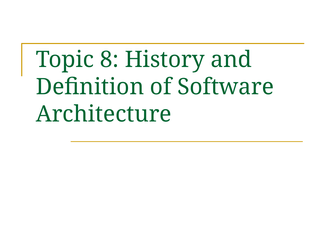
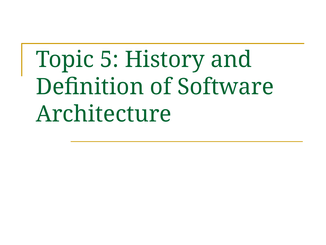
8: 8 -> 5 (109, 59)
